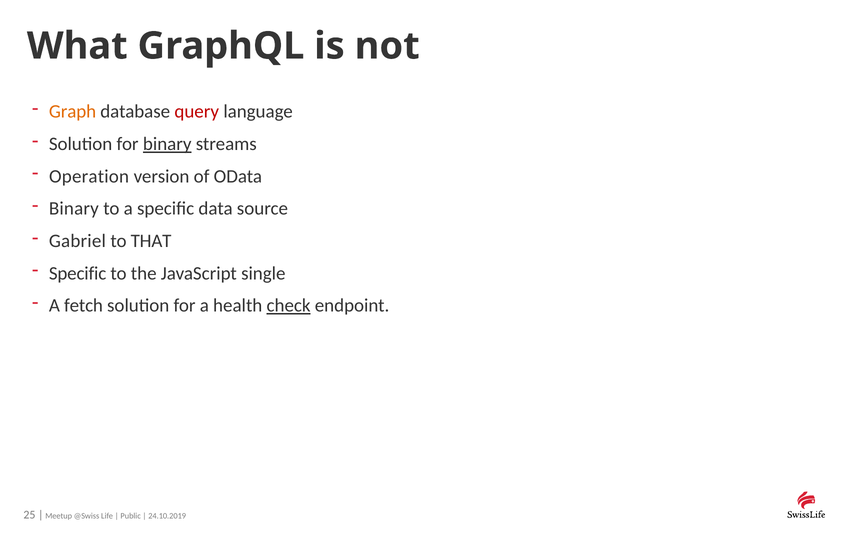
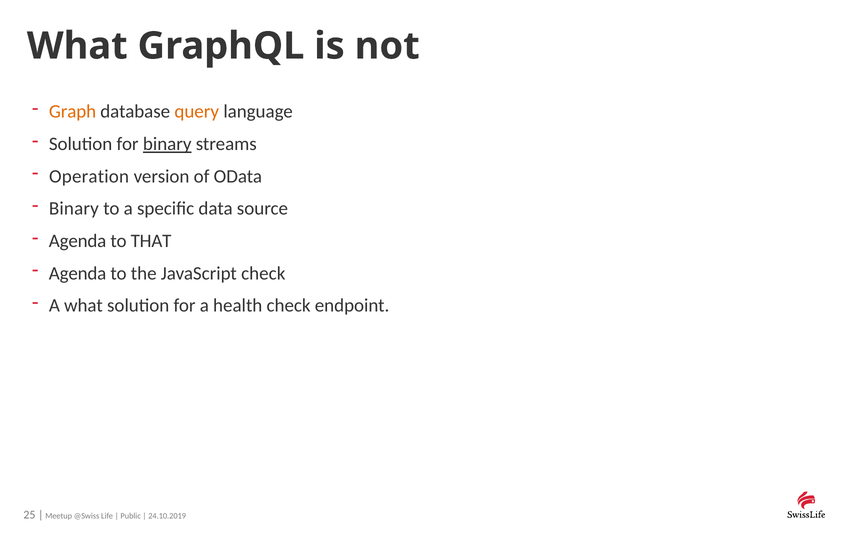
query colour: red -> orange (197, 112)
Gabriel: Gabriel -> Agenda (78, 241)
Specific: Specific -> Agenda (78, 273)
JavaScript single: single -> check (263, 273)
A fetch: fetch -> what (83, 306)
check underline: present -> none (289, 306)
